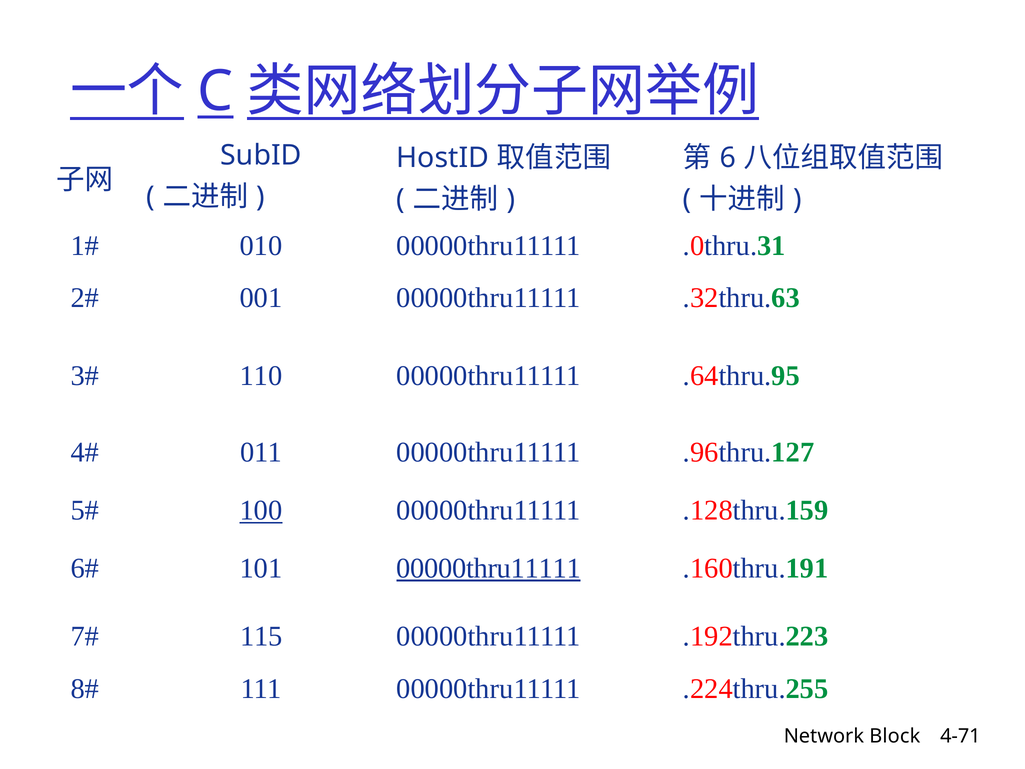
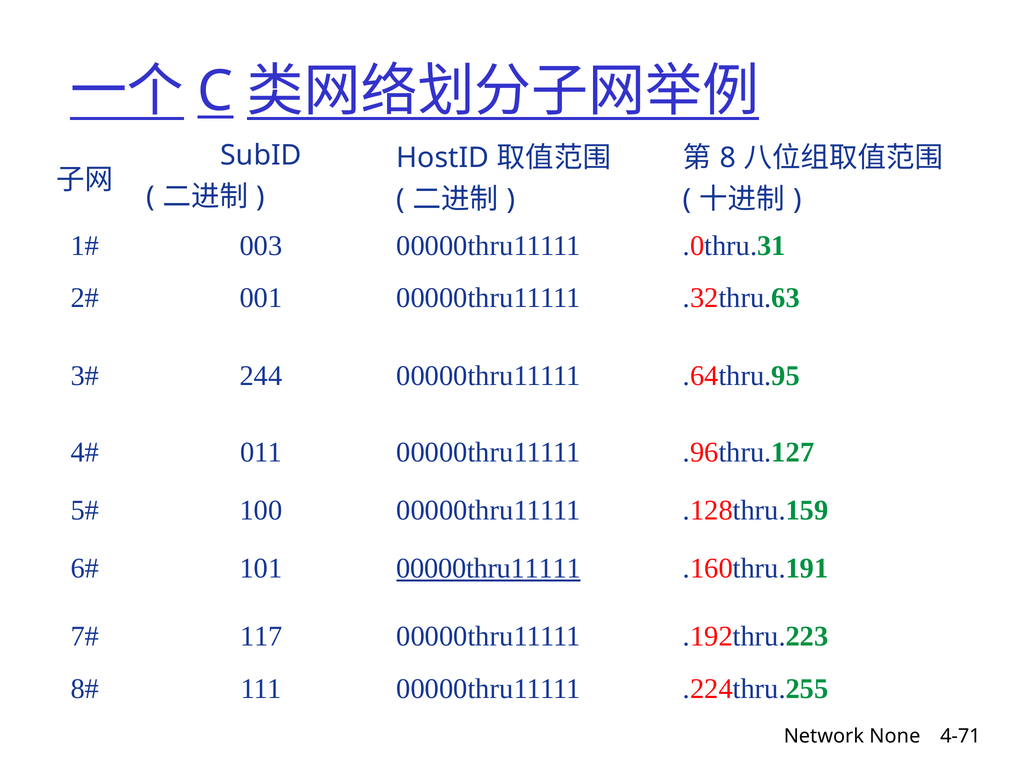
6: 6 -> 8 (728, 158)
010: 010 -> 003 (261, 246)
110: 110 -> 244 (261, 376)
100 underline: present -> none (261, 510)
115: 115 -> 117 (261, 636)
Block: Block -> None (895, 736)
